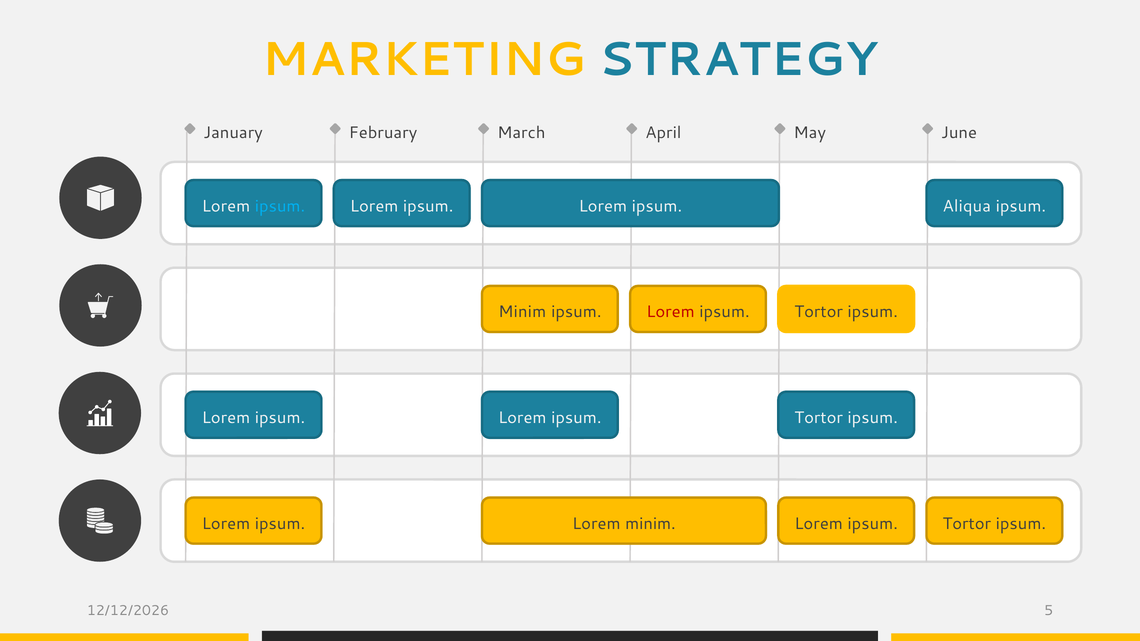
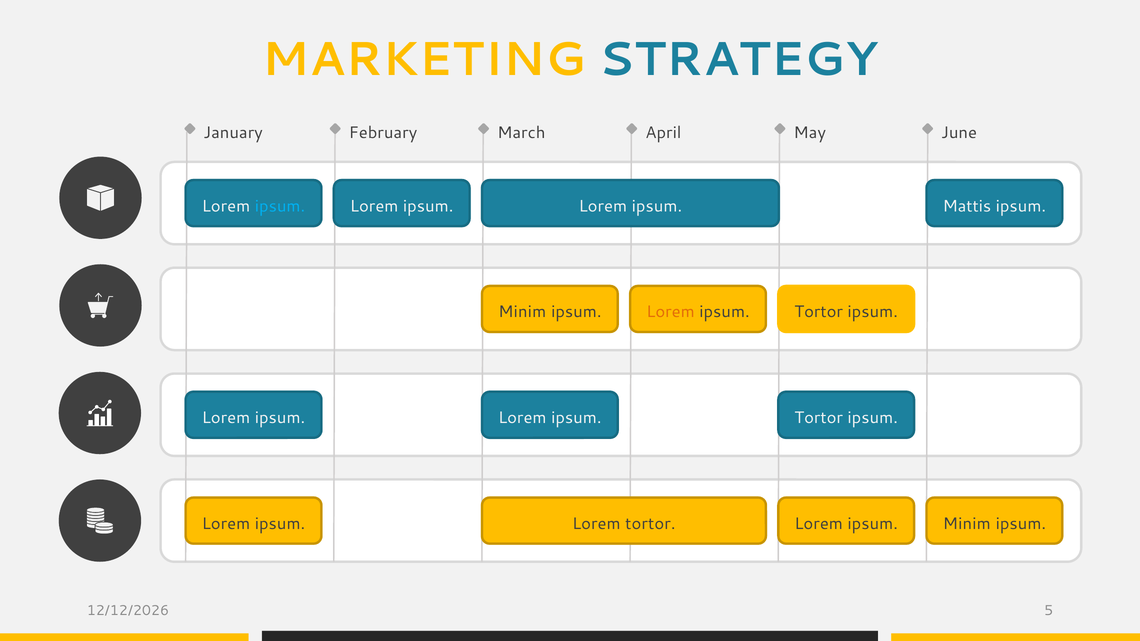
Aliqua: Aliqua -> Mattis (967, 206)
Lorem colour: red -> orange (670, 312)
Lorem minim: minim -> tortor (650, 524)
Tortor: Tortor -> Minim (967, 524)
